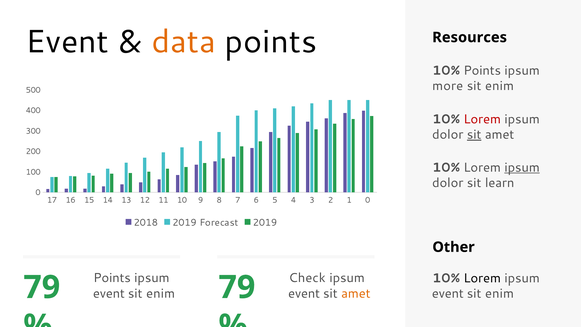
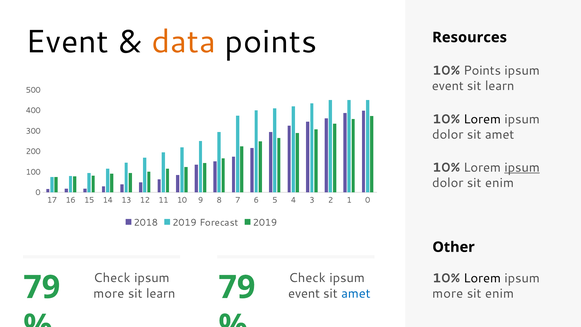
more: more -> event (448, 86)
enim: enim -> learn (500, 86)
Lorem colour: red -> black (482, 119)
sit underline: present -> none (474, 135)
dolor sit learn: learn -> enim (500, 183)
Points: Points -> Check (112, 278)
event: event -> more (109, 293)
enim: enim -> learn (161, 293)
amet colour: orange -> blue (356, 293)
event: event -> more (448, 293)
